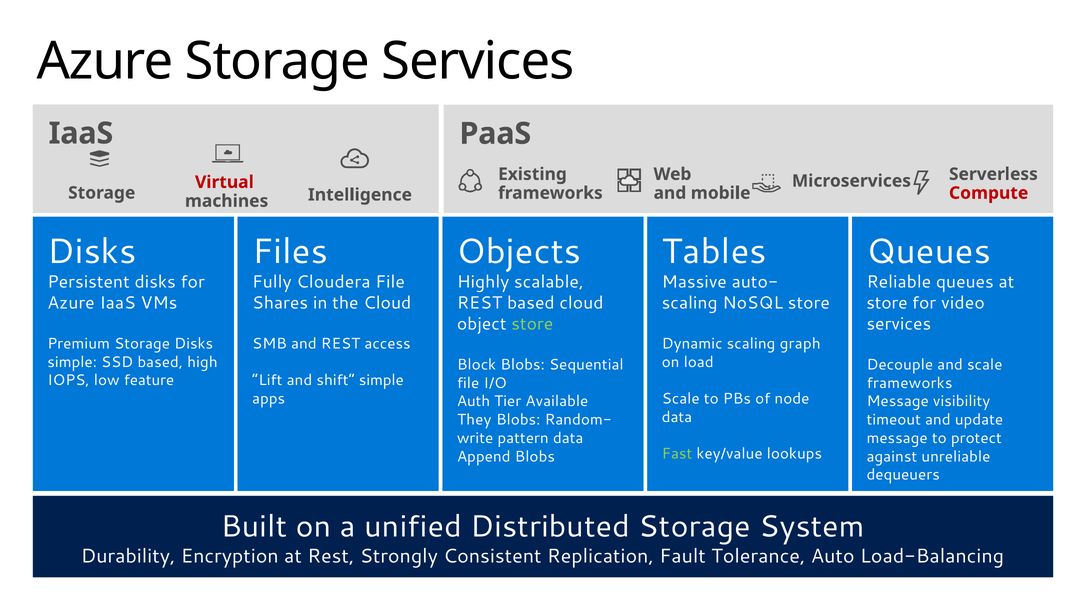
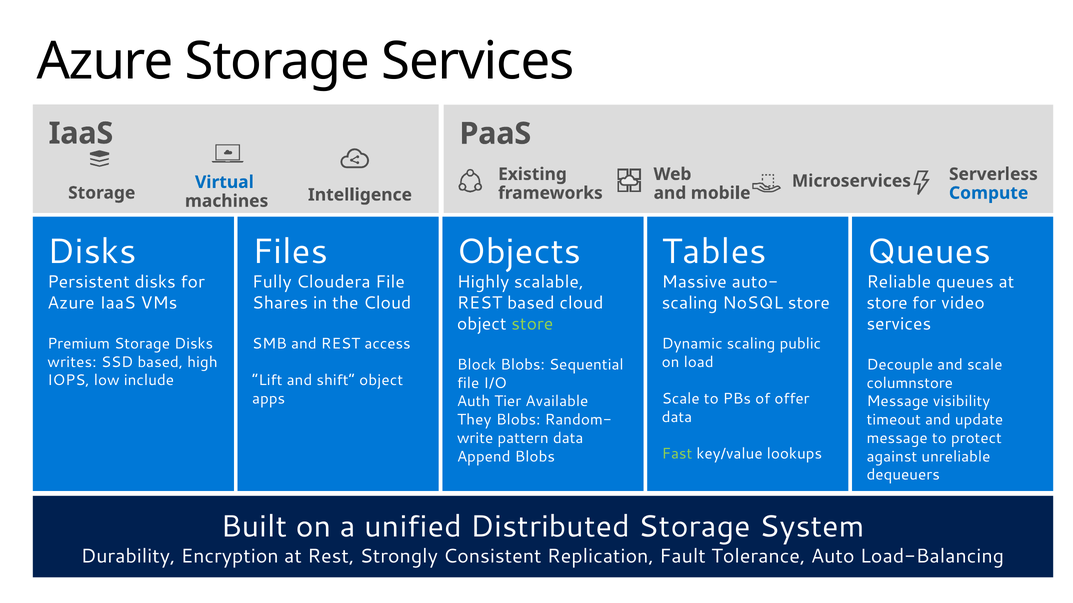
Virtual colour: red -> blue (224, 182)
Compute colour: red -> blue (989, 193)
graph: graph -> public (800, 344)
simple: simple -> writes (72, 362)
feature: feature -> include (149, 381)
shift simple: simple -> object (381, 381)
frameworks: frameworks -> columnstore (910, 383)
node: node -> offer (792, 399)
